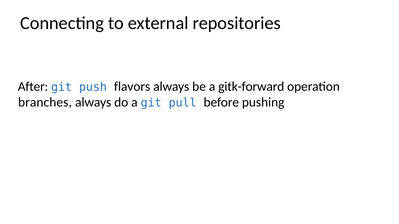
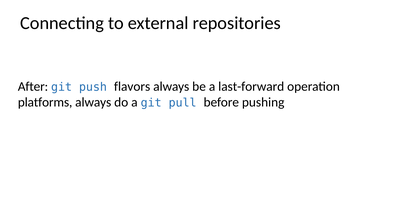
gitk-forward: gitk-forward -> last-forward (251, 87)
branches: branches -> platforms (45, 103)
